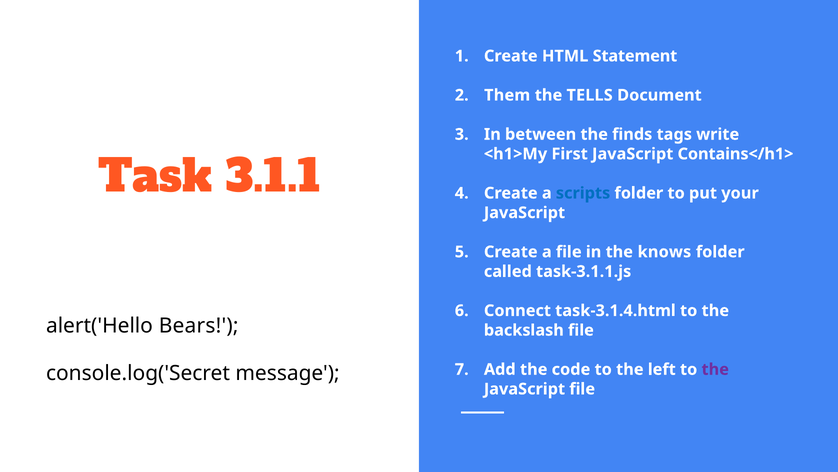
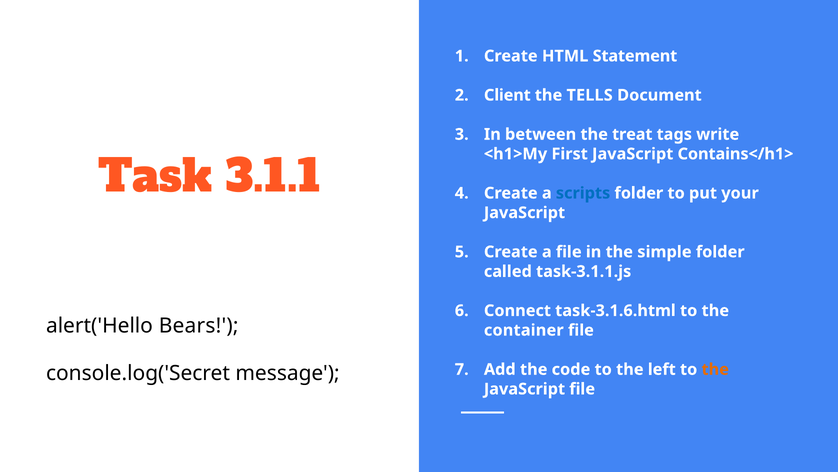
Them: Them -> Client (507, 95)
finds: finds -> treat (632, 134)
knows: knows -> simple (664, 252)
task-3.1.4.html: task-3.1.4.html -> task-3.1.6.html (615, 310)
backslash: backslash -> container (524, 330)
the colour: purple -> orange (715, 369)
